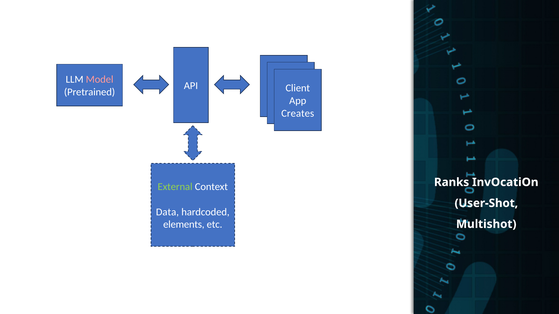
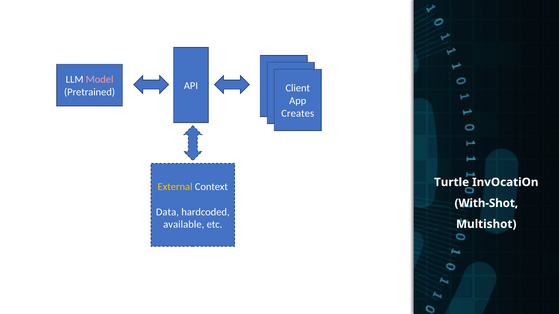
Ranks: Ranks -> Turtle (452, 182)
External colour: light green -> yellow (175, 187)
User-Shot: User-Shot -> With-Shot (486, 203)
elements: elements -> available (184, 225)
